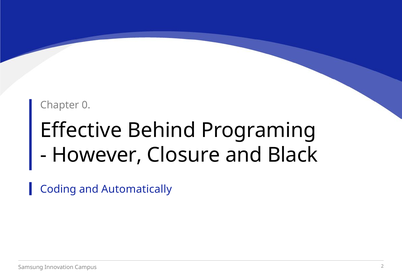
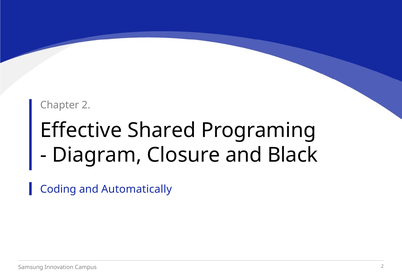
Chapter 0: 0 -> 2 (86, 105)
Behind: Behind -> Shared (162, 130)
However: However -> Diagram (97, 155)
